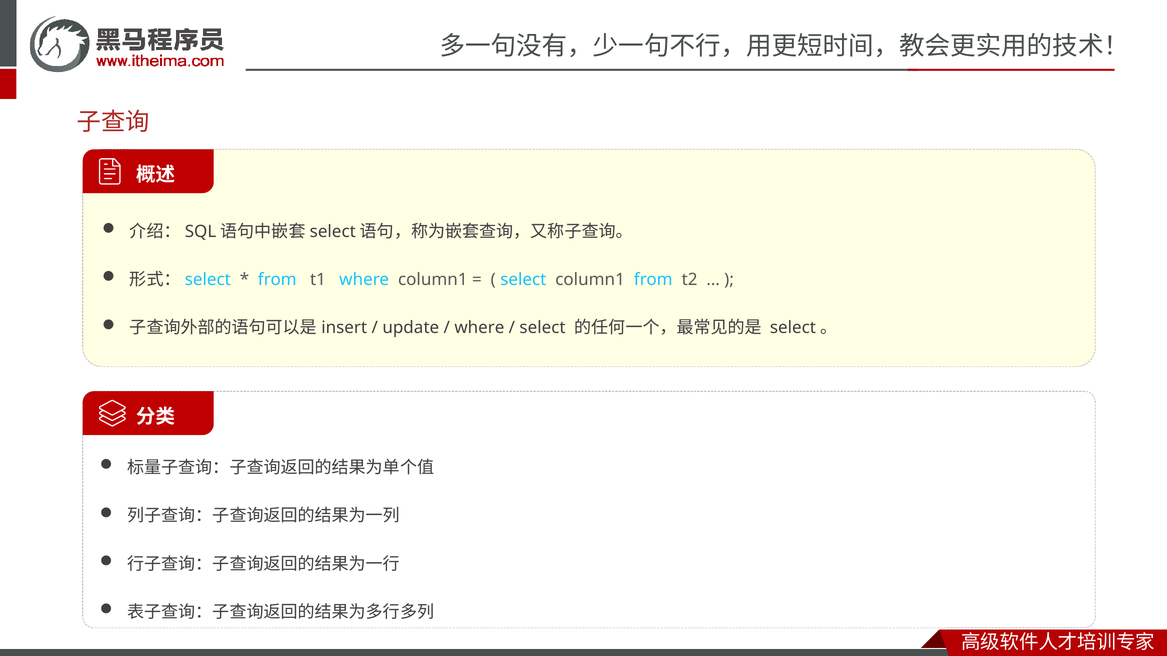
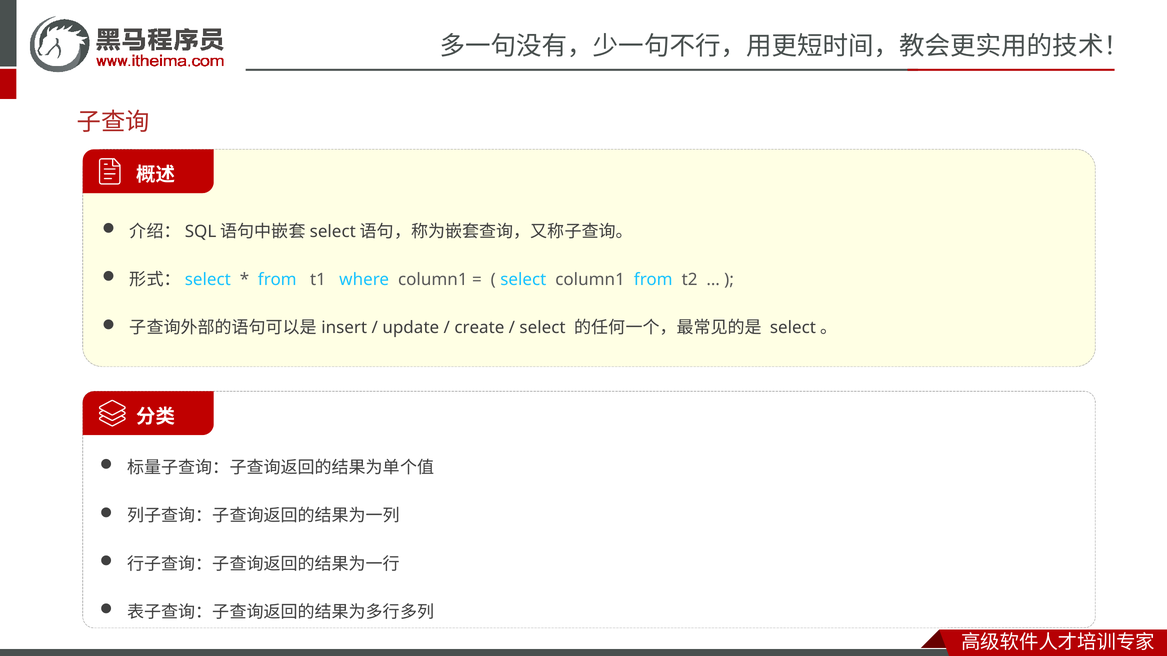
where: where -> create (479, 328)
